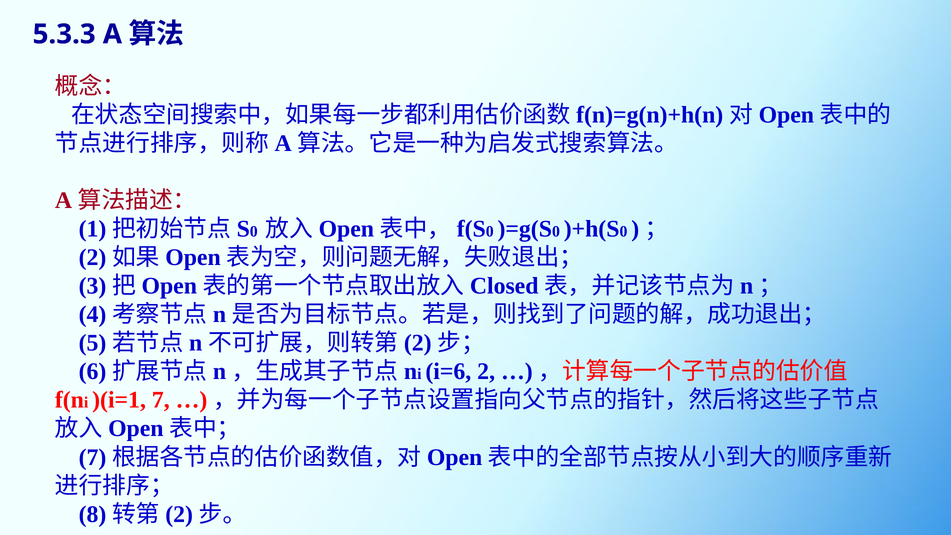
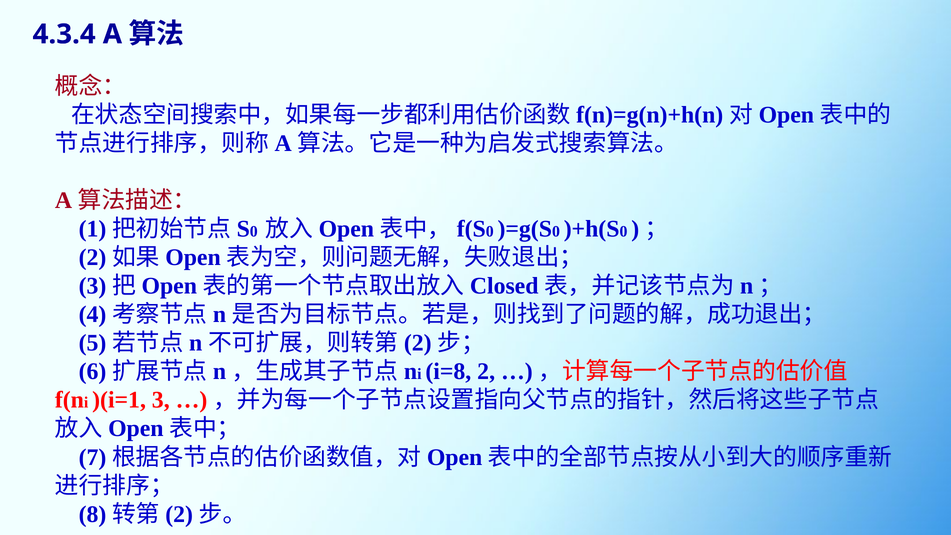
5.3.3: 5.3.3 -> 4.3.4 (64, 34)
i=6: i=6 -> i=8 (448, 372)
7: 7 -> 3 (161, 400)
